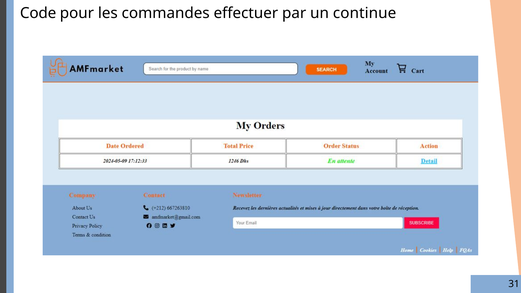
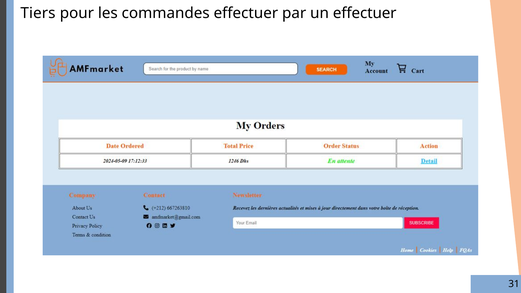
Code: Code -> Tiers (38, 13)
un continue: continue -> effectuer (365, 13)
